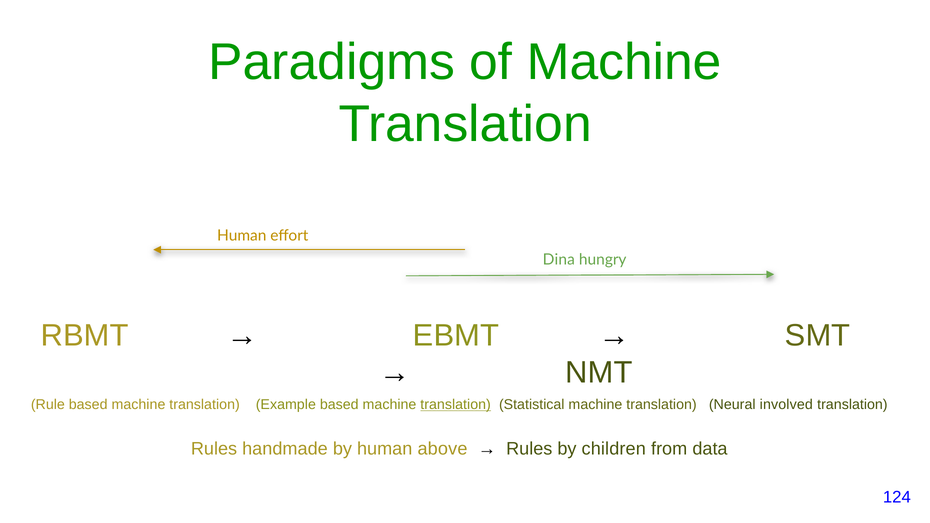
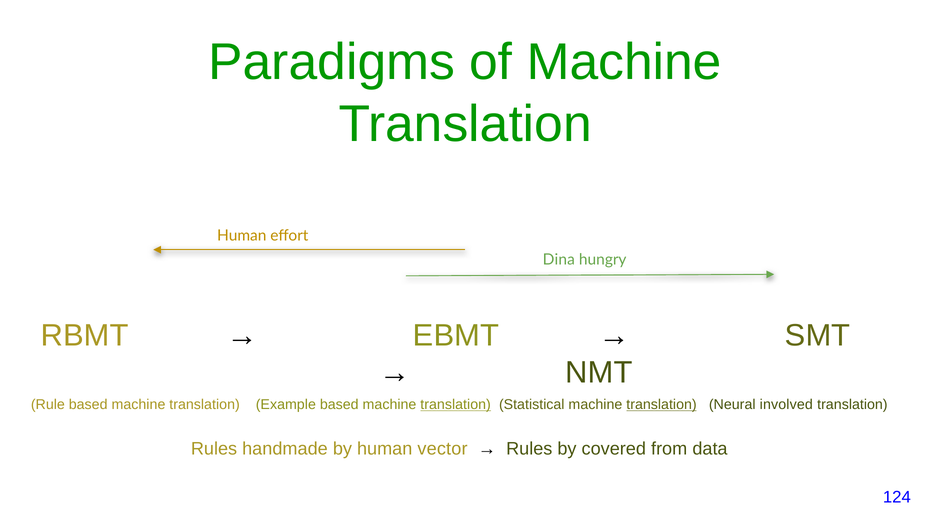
translation underline: none -> present (662, 405)
above: above -> vector (443, 449)
children: children -> covered (614, 449)
